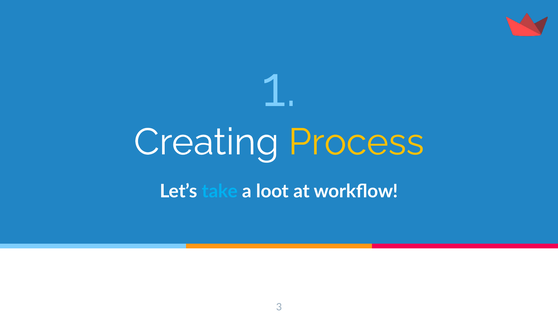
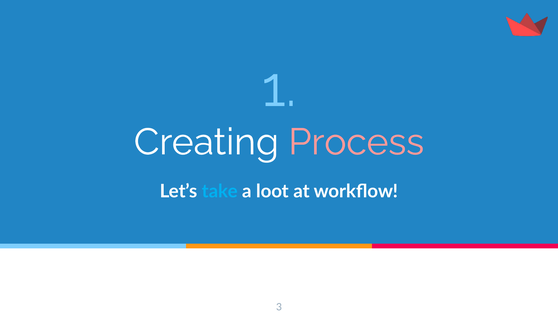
Process colour: yellow -> pink (356, 142)
